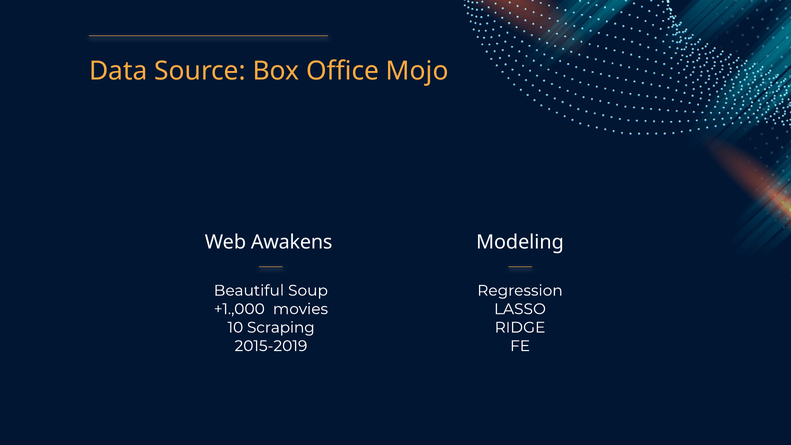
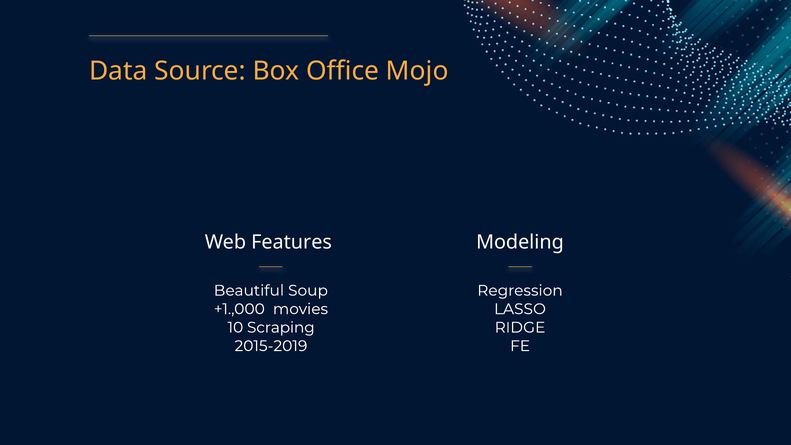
Awakens: Awakens -> Features (292, 242)
